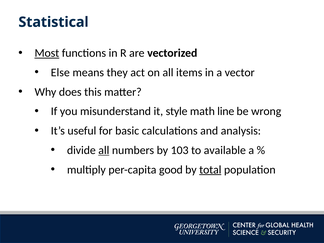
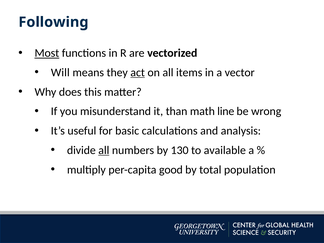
Statistical: Statistical -> Following (53, 22)
Else: Else -> Will (60, 72)
act underline: none -> present (138, 72)
style: style -> than (177, 111)
103: 103 -> 130 (180, 150)
total underline: present -> none (210, 170)
